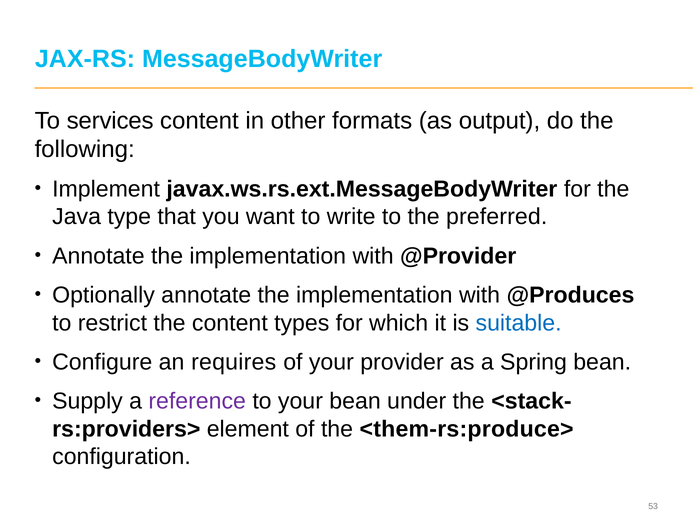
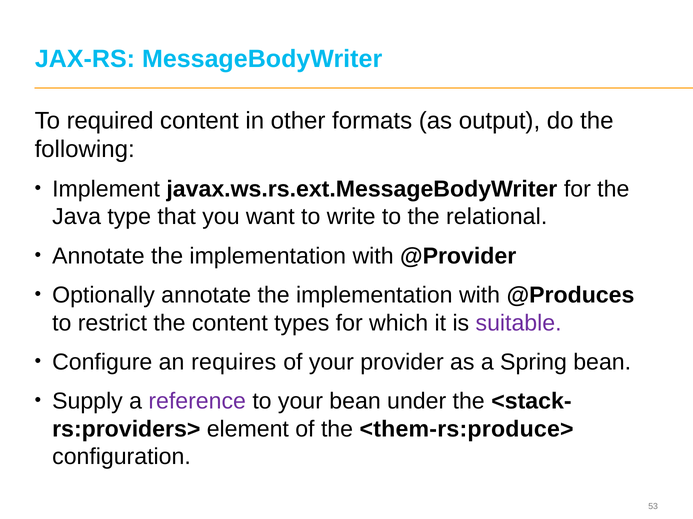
services: services -> required (110, 121)
preferred: preferred -> relational (497, 217)
suitable colour: blue -> purple (519, 323)
